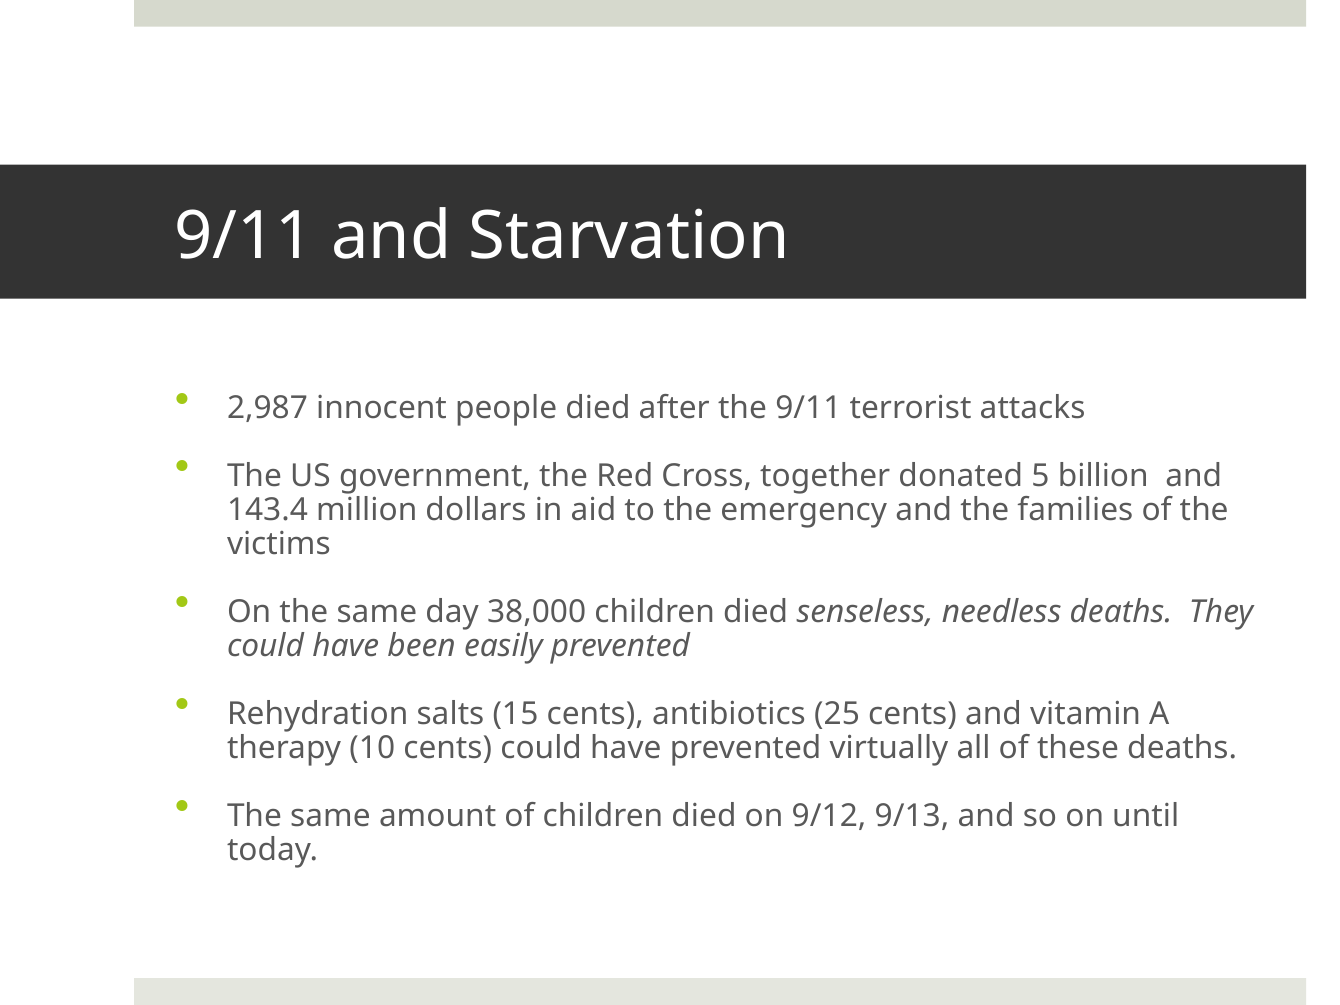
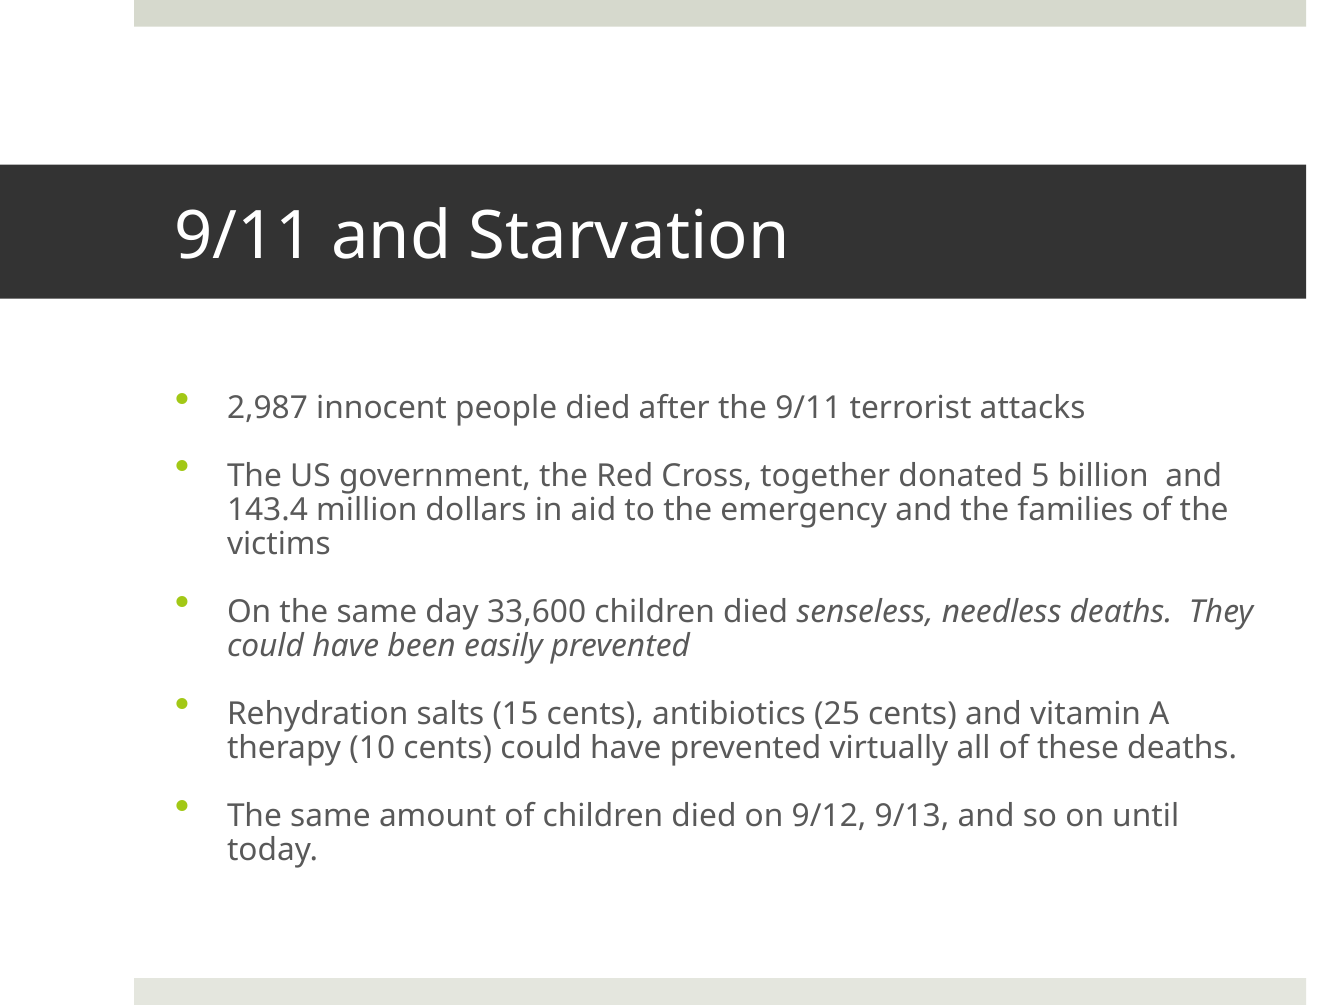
38,000: 38,000 -> 33,600 (537, 612)
